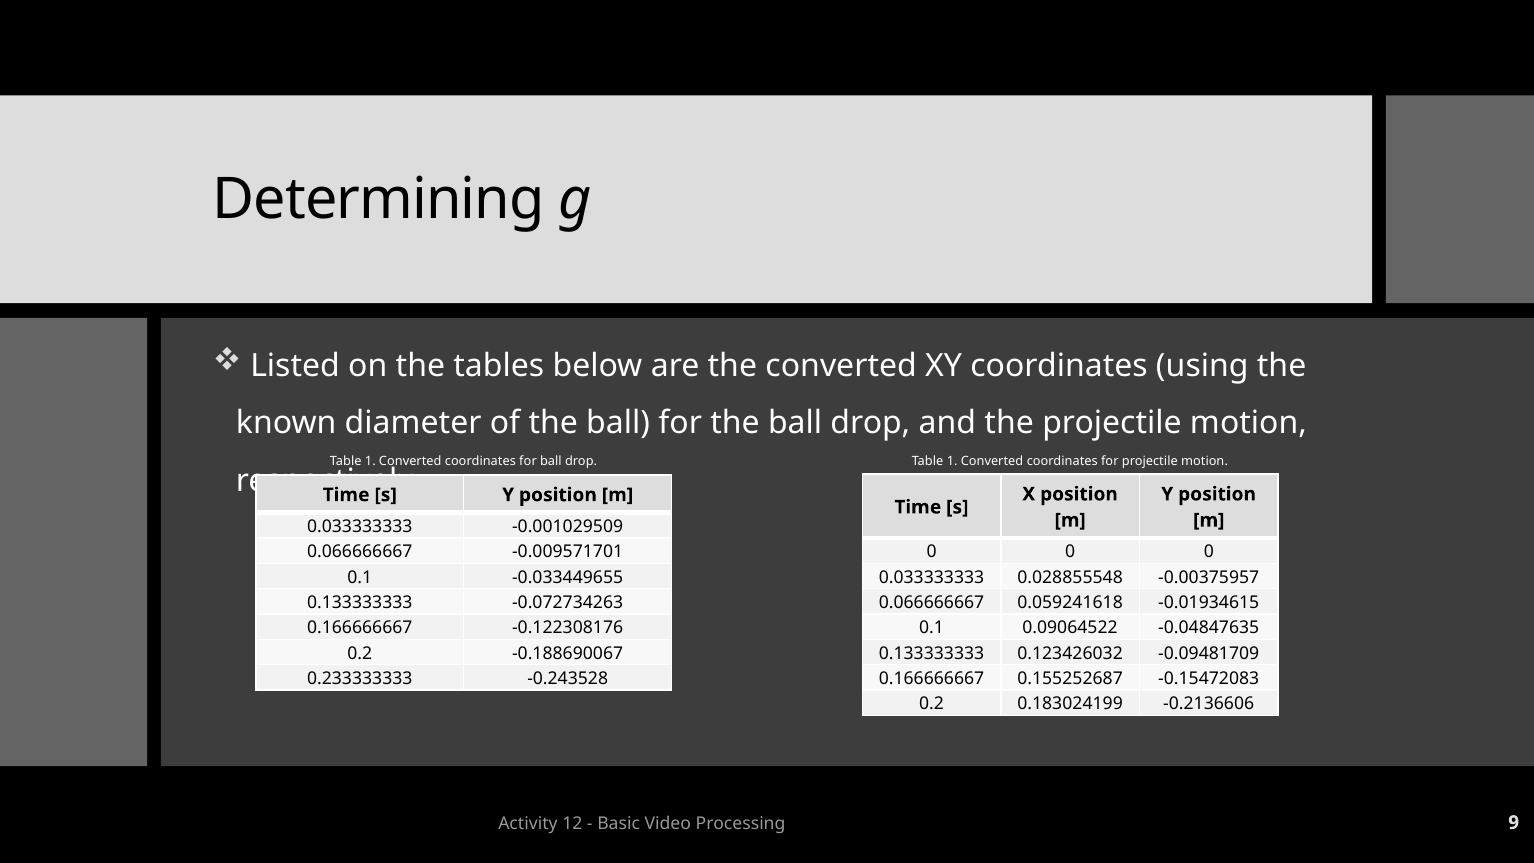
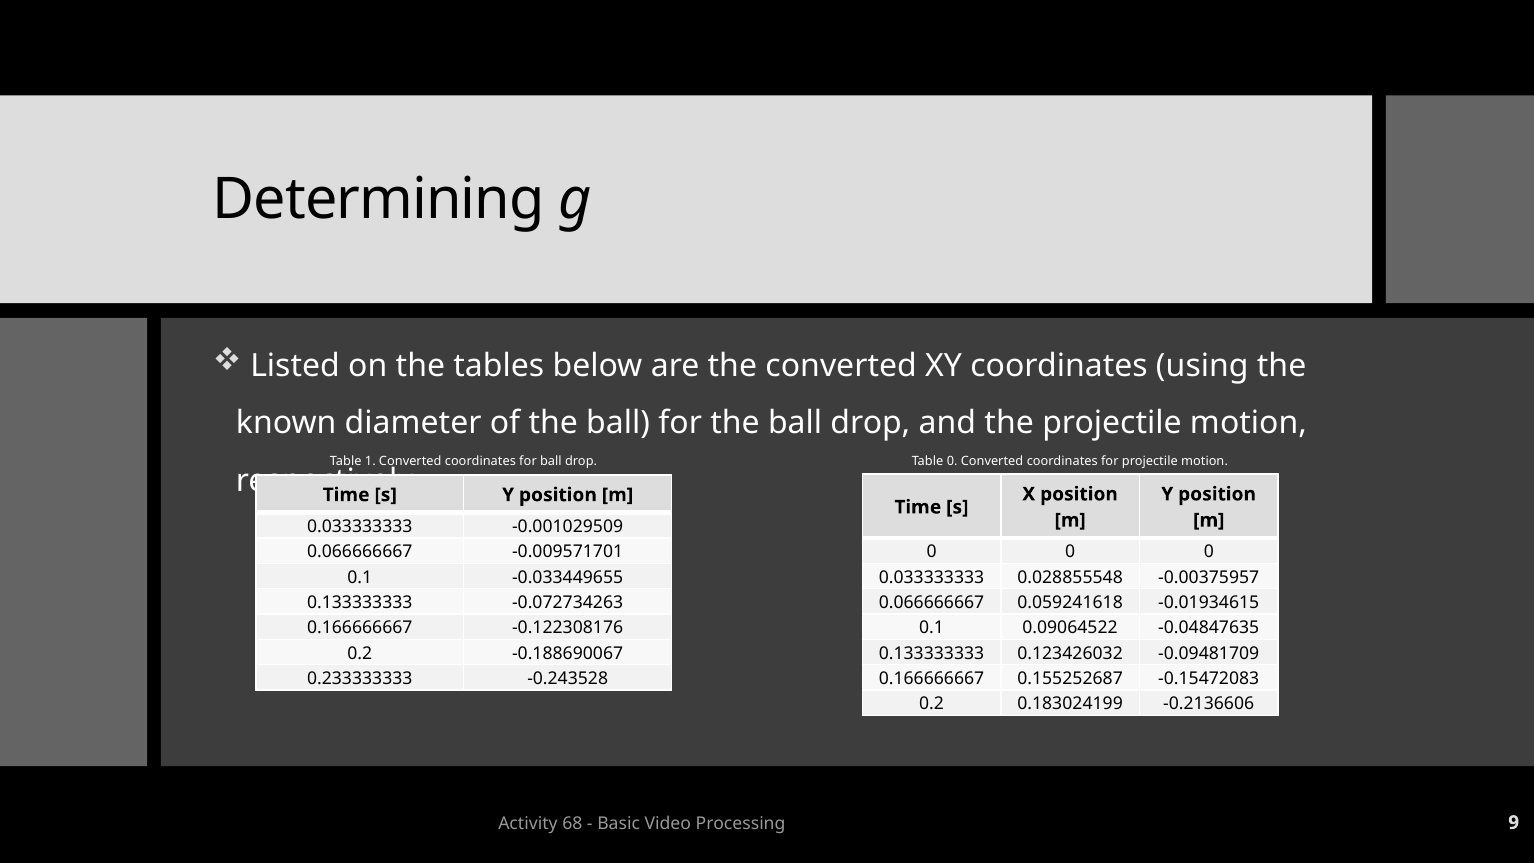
drop Table 1: 1 -> 0 (952, 461)
12: 12 -> 68 (572, 824)
